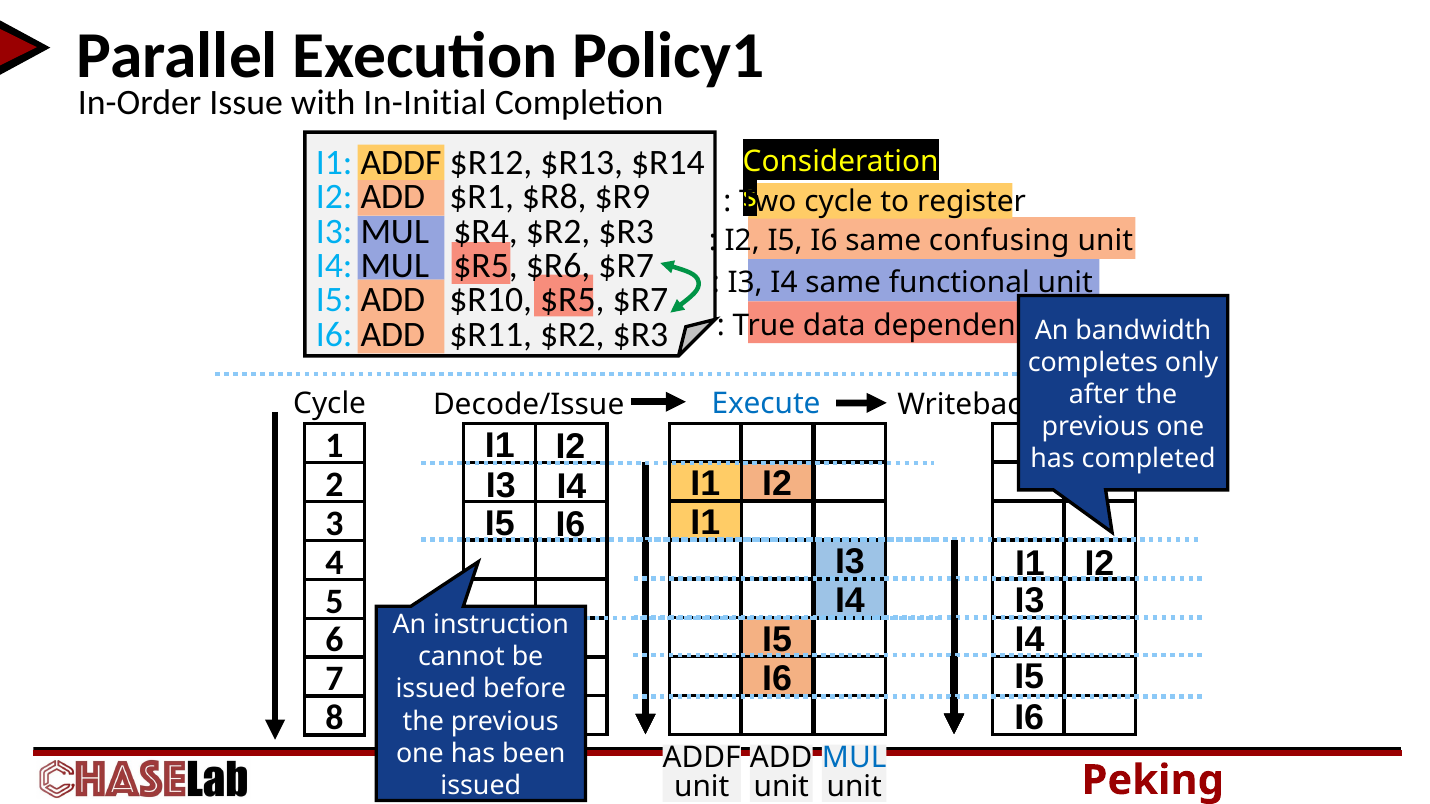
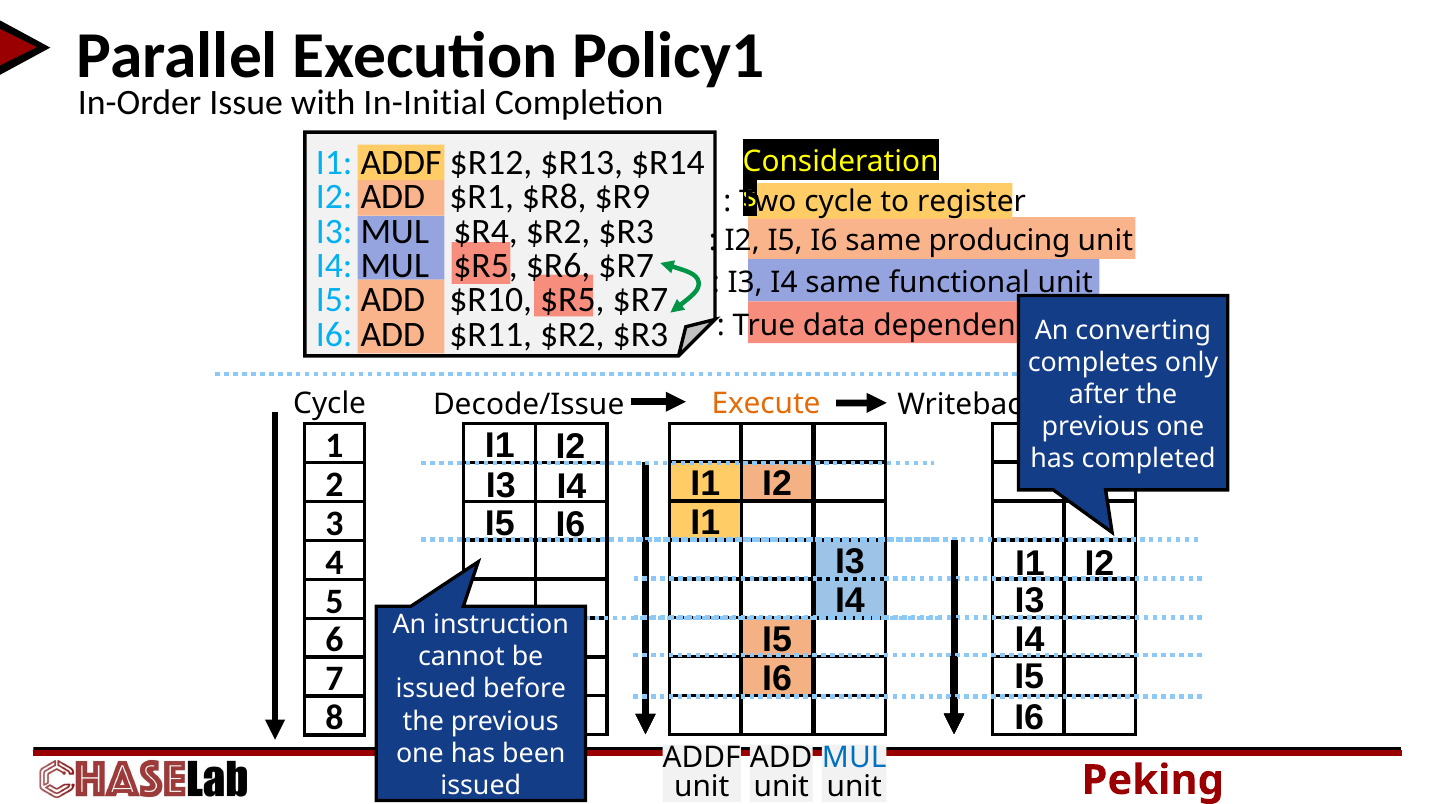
confusing: confusing -> producing (1000, 241)
bandwidth: bandwidth -> converting (1143, 330)
Execute colour: blue -> orange (766, 404)
